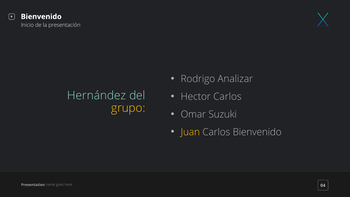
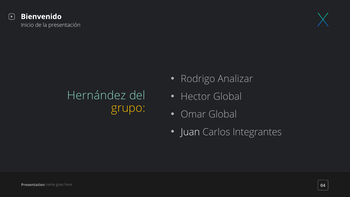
Hector Carlos: Carlos -> Global (227, 96)
Omar Suzuki: Suzuki -> Global (223, 114)
Juan colour: yellow -> white (190, 132)
Carlos Bienvenido: Bienvenido -> Integrantes (257, 132)
